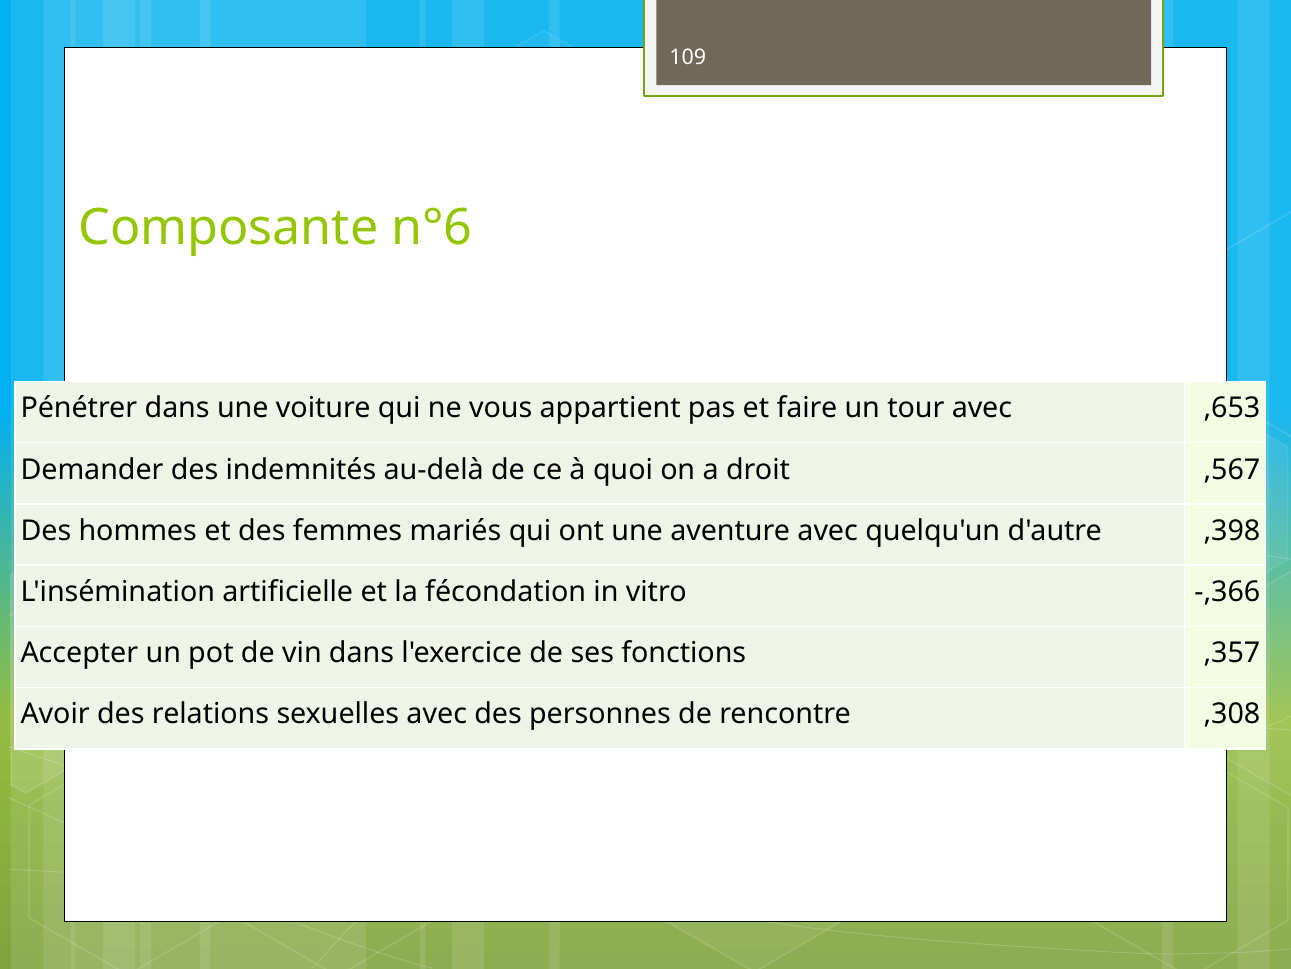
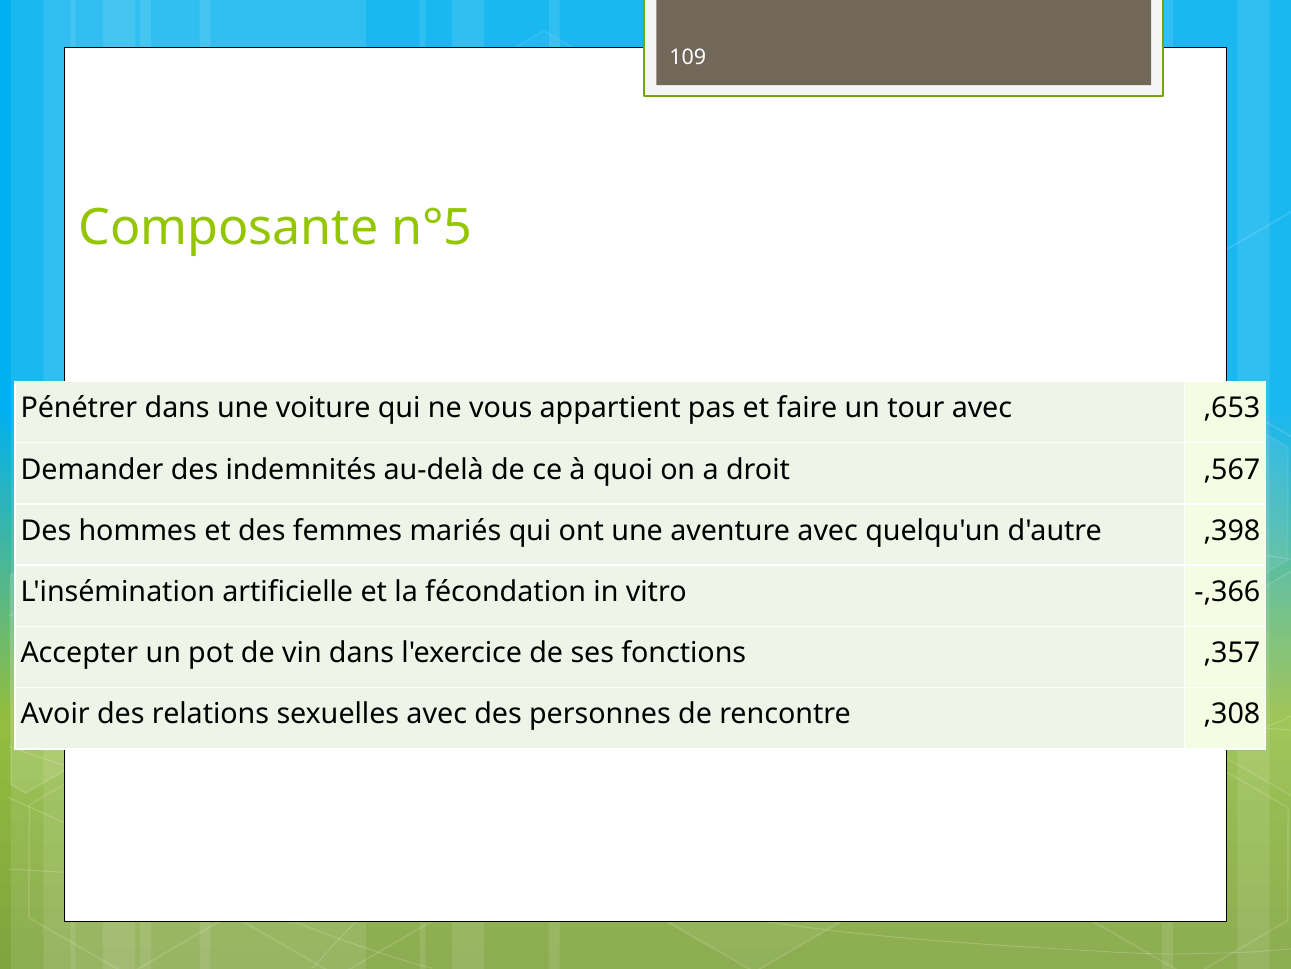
n°6: n°6 -> n°5 (432, 227)
